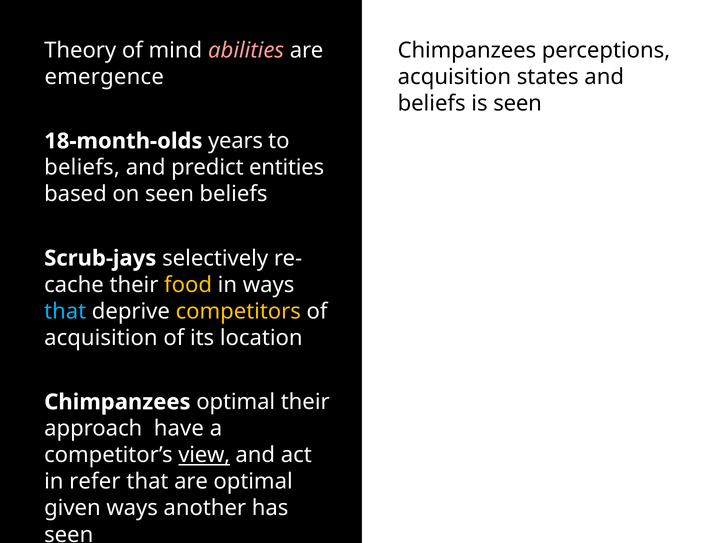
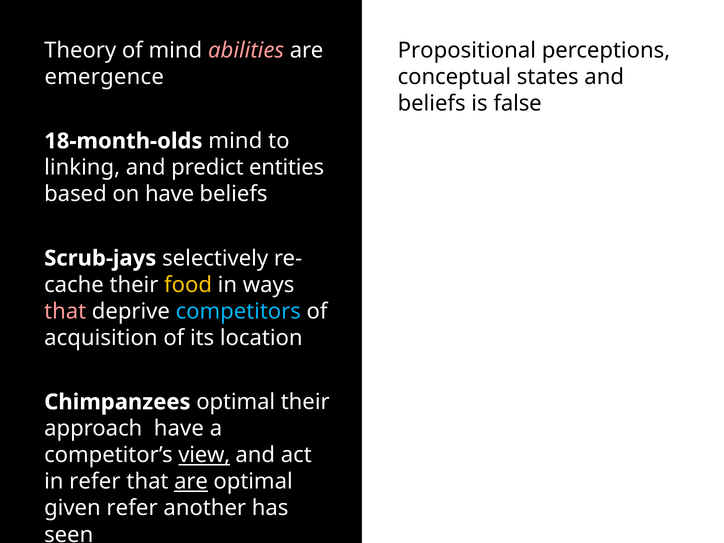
Chimpanzees: Chimpanzees -> Propositional (467, 50)
acquisition: acquisition -> conceptual (454, 77)
is seen: seen -> false (518, 103)
18-month-olds years: years -> mind (235, 141)
beliefs: beliefs -> linking (82, 168)
on seen: seen -> have (170, 194)
that colour: light blue -> pink (65, 311)
competitors colour: yellow -> light blue (238, 311)
are underline: none -> present (191, 482)
given ways: ways -> refer (132, 508)
